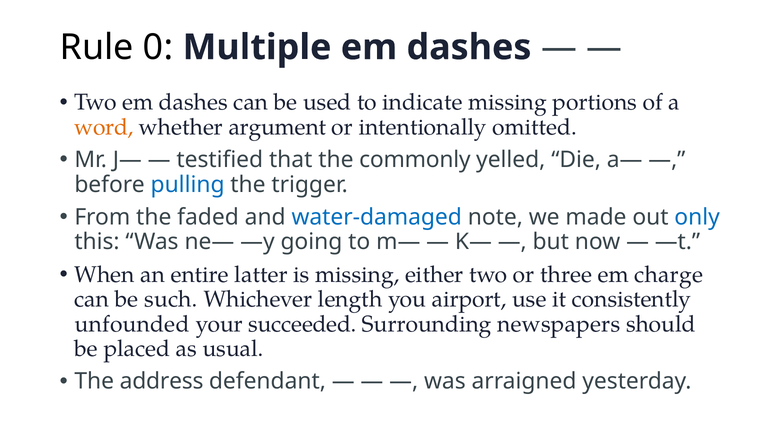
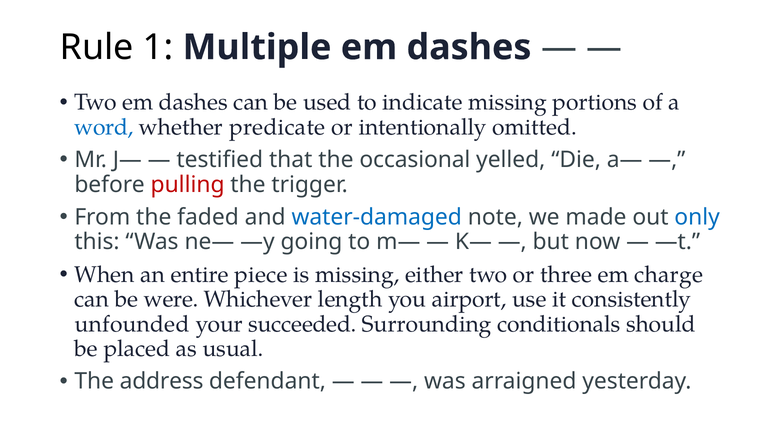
0: 0 -> 1 (158, 47)
word colour: orange -> blue (104, 127)
argument: argument -> predicate (277, 127)
commonly: commonly -> occasional (415, 160)
pulling colour: blue -> red (188, 185)
latter: latter -> piece (261, 275)
such: such -> were (171, 300)
newspapers: newspapers -> conditionals (559, 324)
